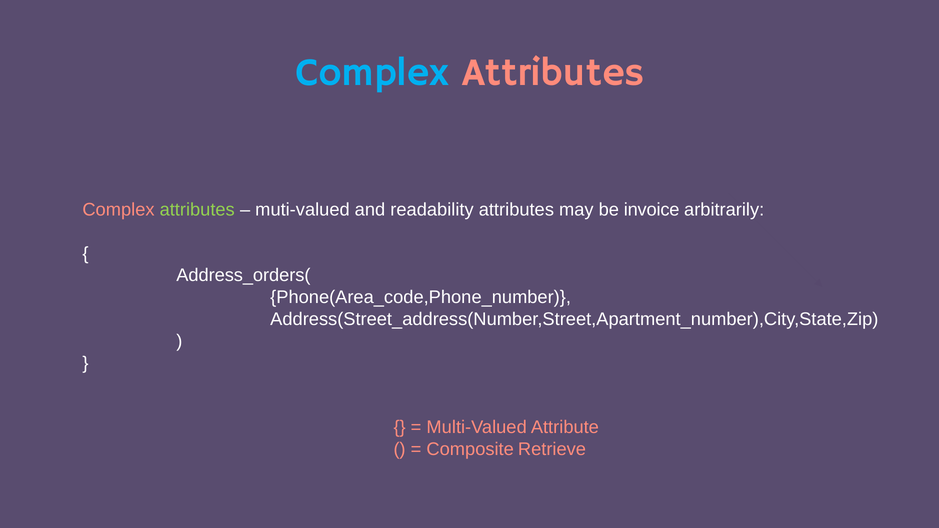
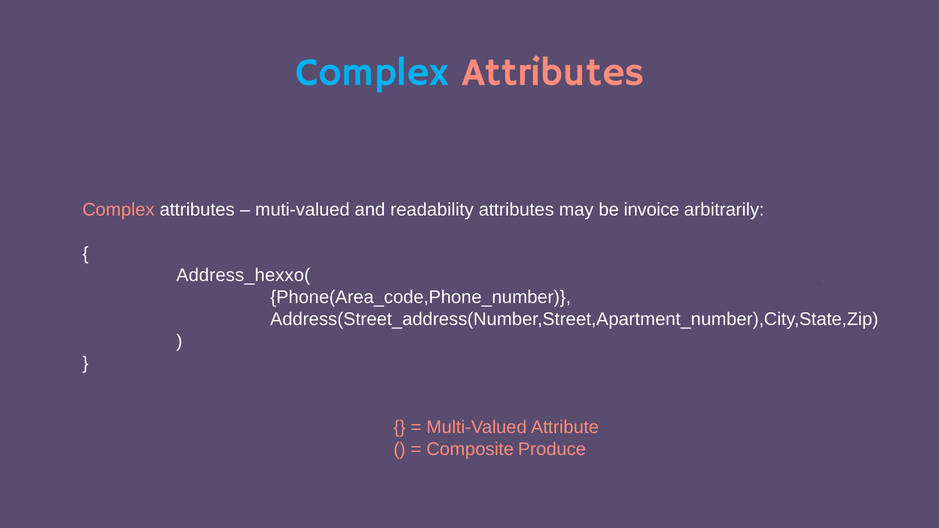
attributes colour: light green -> white (197, 210)
Address_orders(: Address_orders( -> Address_hexxo( (243, 276)
Retrieve: Retrieve -> Produce (552, 449)
